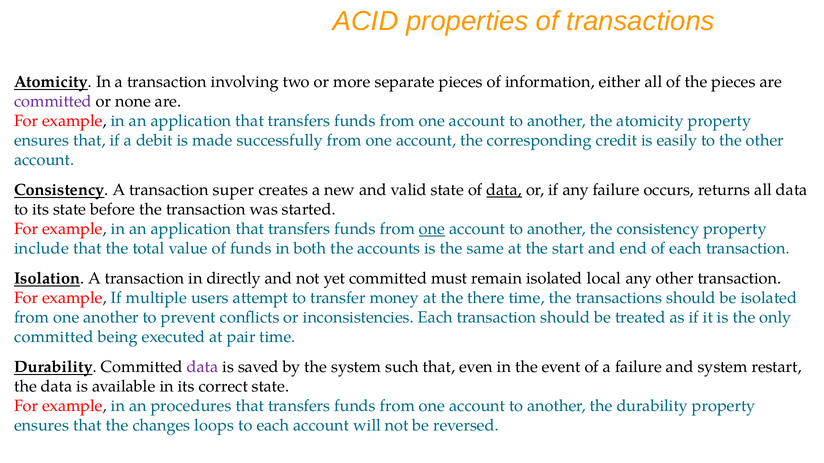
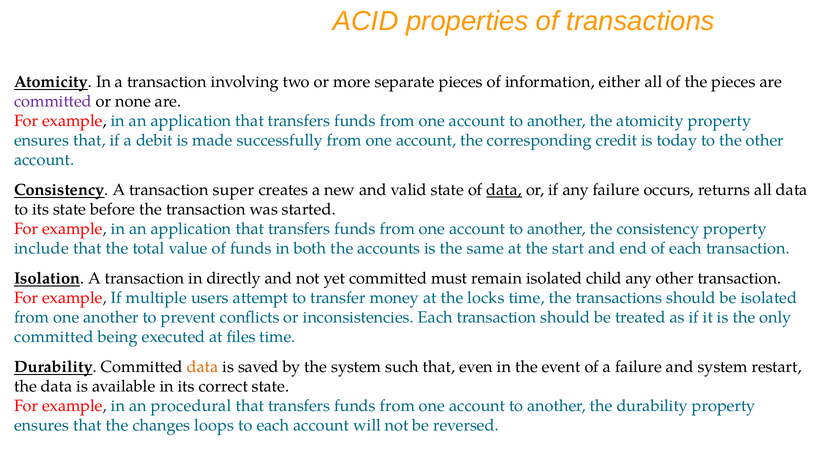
easily: easily -> today (677, 141)
one underline: present -> none (432, 229)
local: local -> child (604, 279)
there: there -> locks (486, 298)
pair: pair -> files (241, 337)
data colour: purple -> orange (203, 367)
procedures: procedures -> procedural (191, 406)
